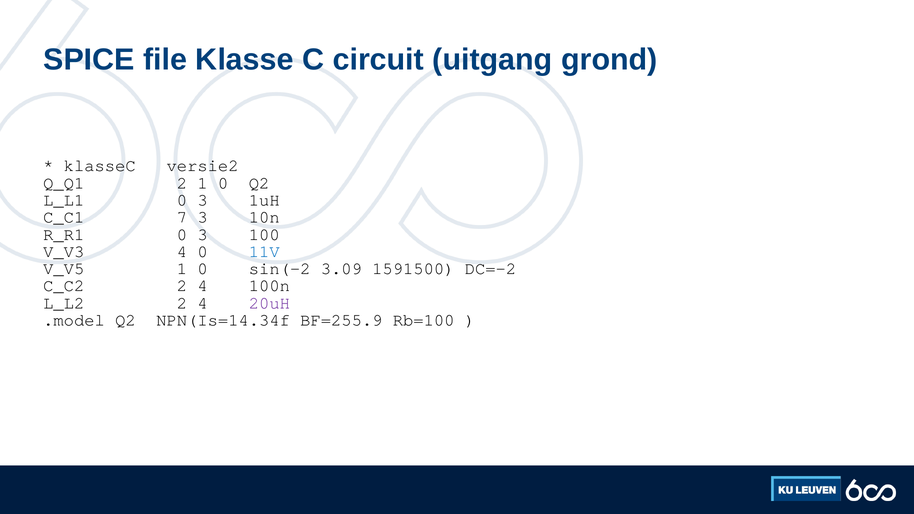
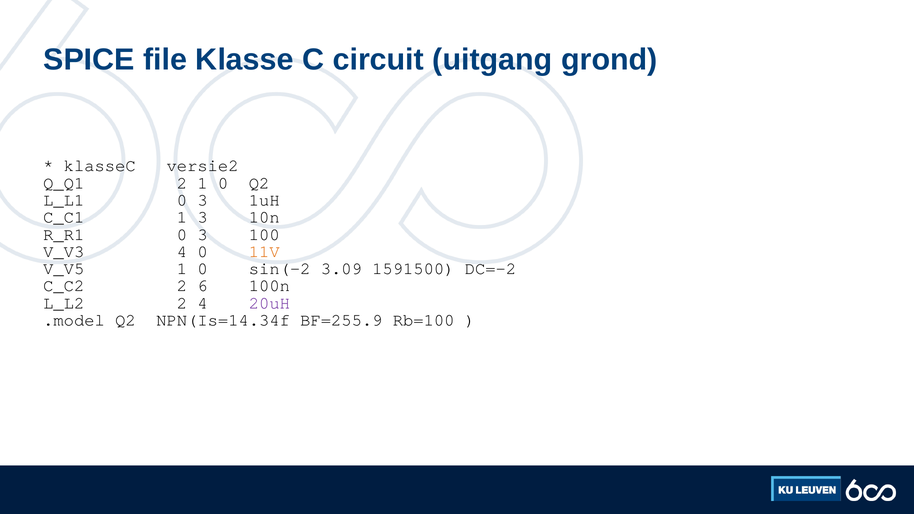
C_C1 7: 7 -> 1 (182, 217)
11V colour: blue -> orange (264, 252)
C_C2 2 4: 4 -> 6 (203, 286)
